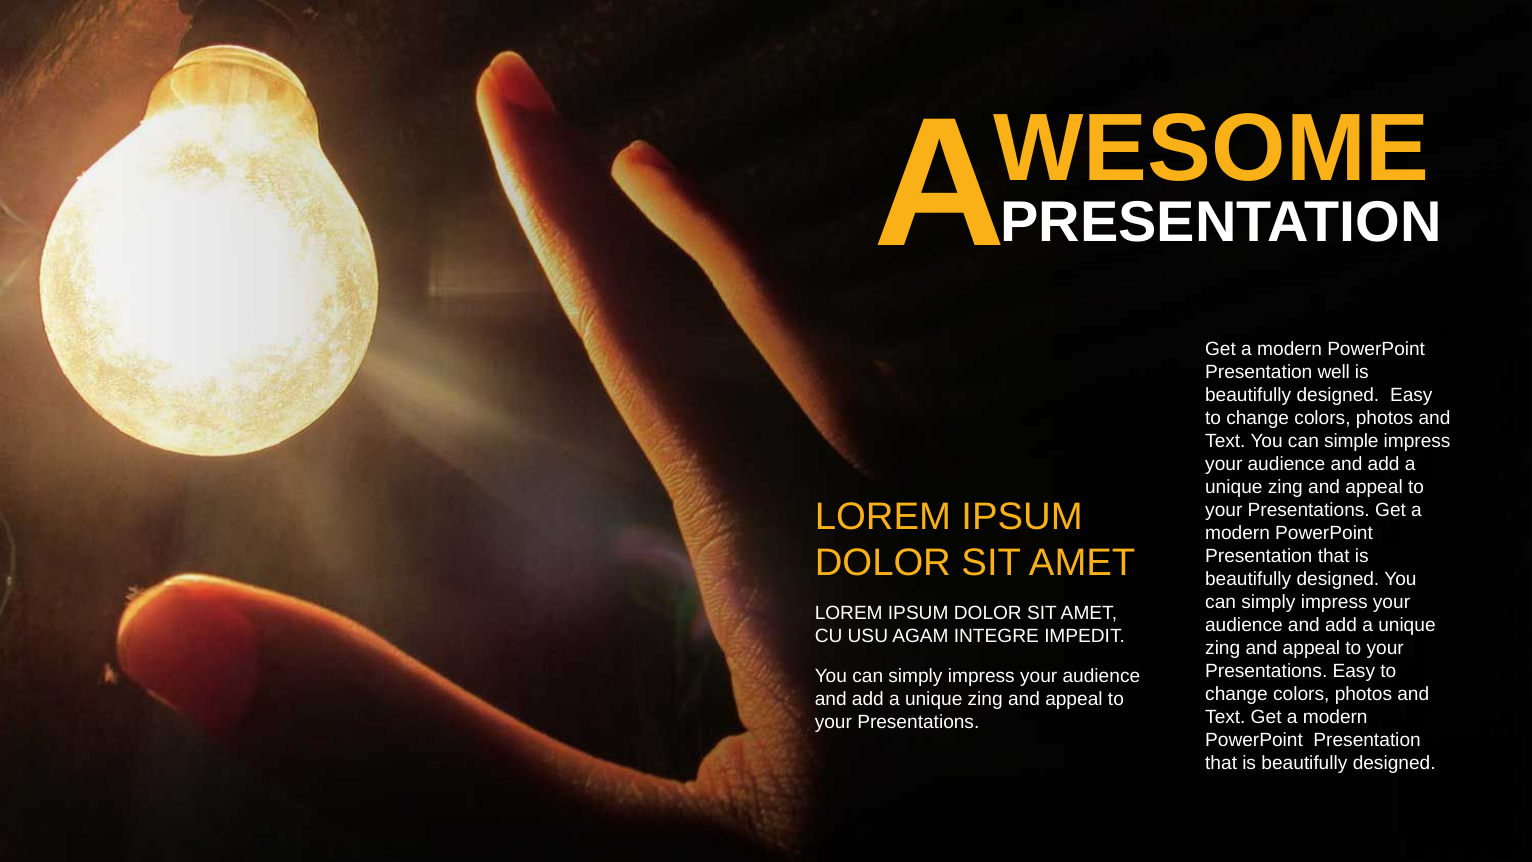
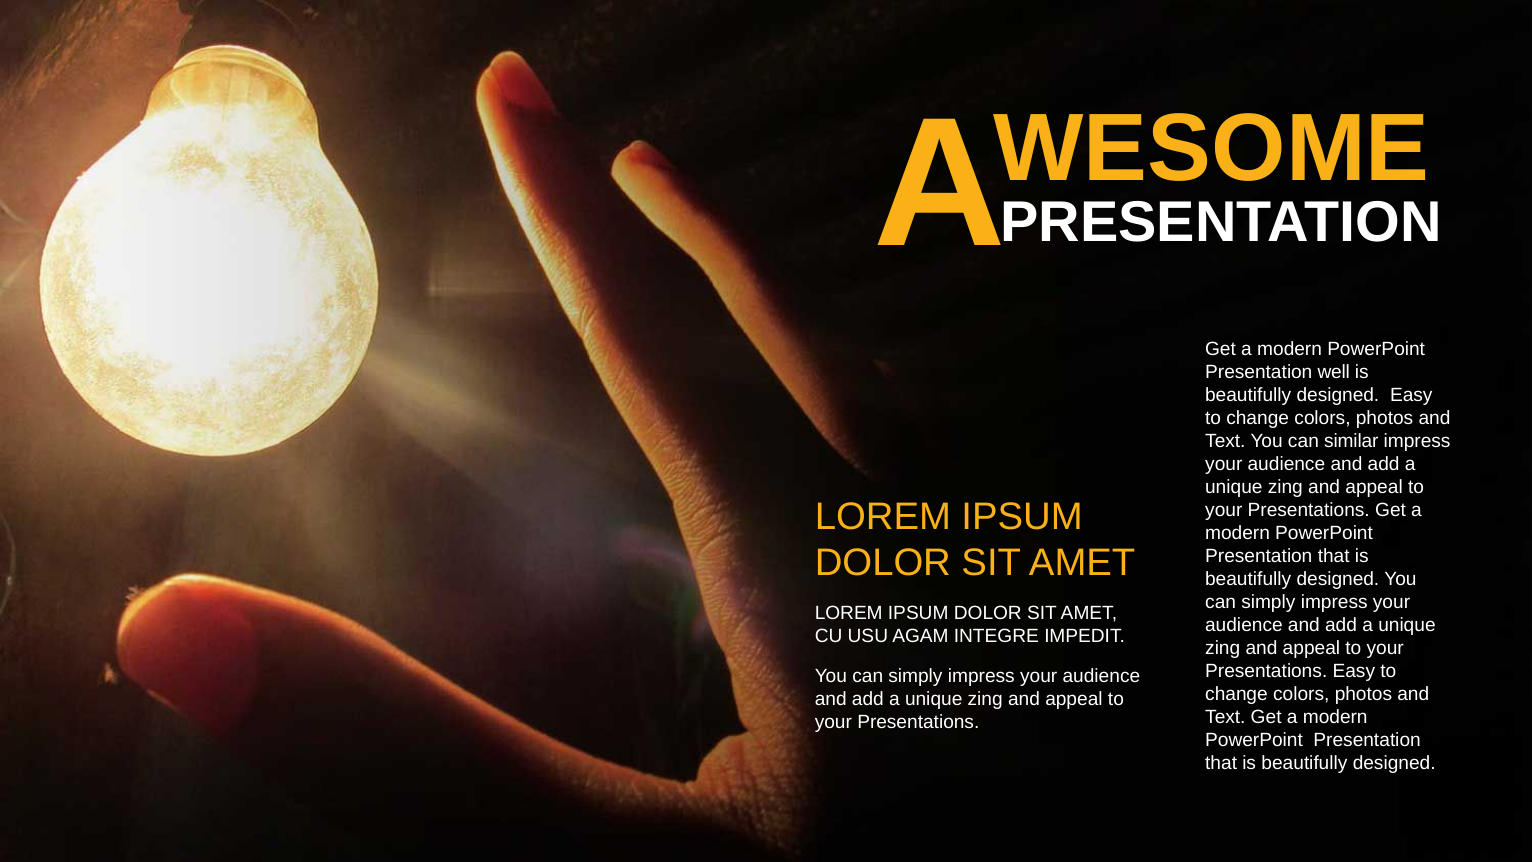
simple: simple -> similar (1351, 441)
